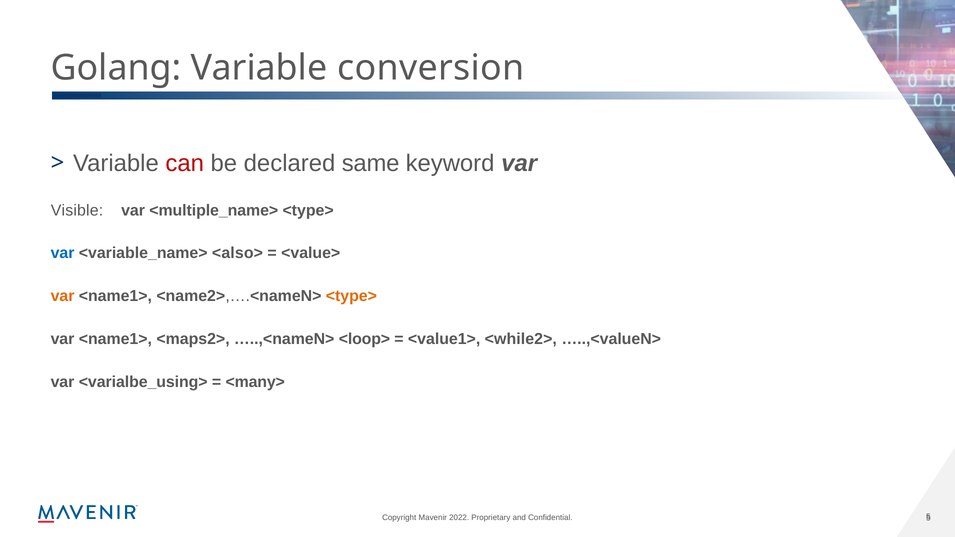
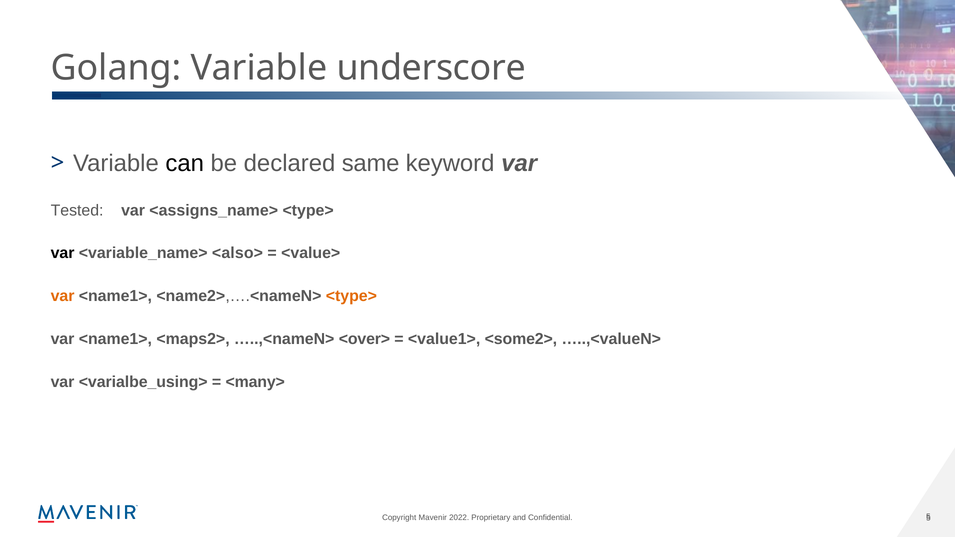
conversion: conversion -> underscore (431, 68)
can colour: red -> black (185, 163)
Visible: Visible -> Tested (77, 210)
<multiple_name>: <multiple_name> -> <assigns_name> (214, 210)
var colour: blue -> black (63, 253)
<loop>: <loop> -> <over> (364, 339)
<while2>: <while2> -> <some2> (521, 339)
